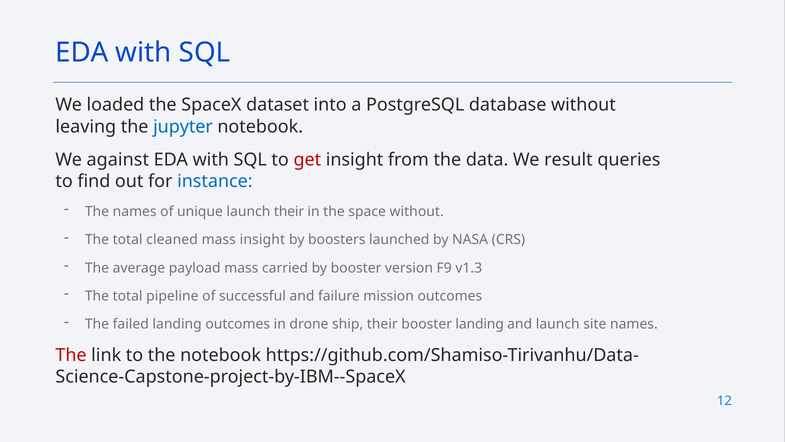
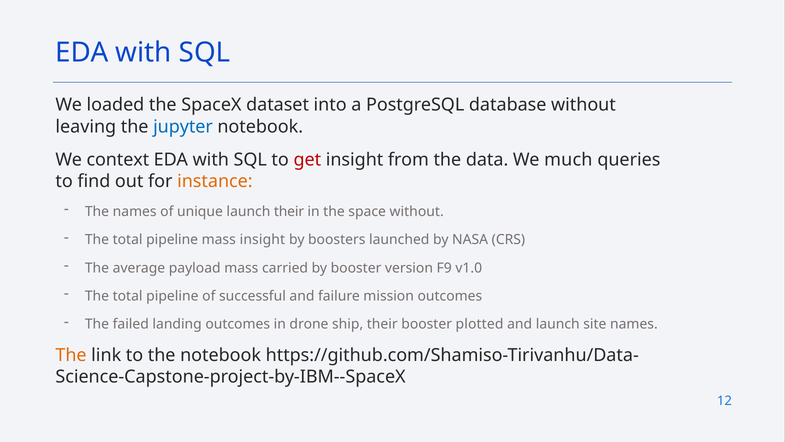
against: against -> context (118, 160)
result: result -> much (568, 160)
instance colour: blue -> orange (215, 181)
cleaned: cleaned -> pipeline (172, 240)
v1.3: v1.3 -> v1.0 (469, 268)
booster landing: landing -> plotted (480, 324)
The colour: red -> orange (71, 355)
